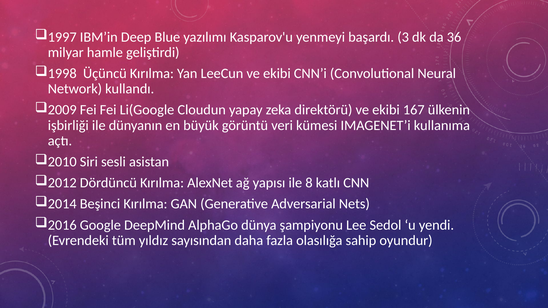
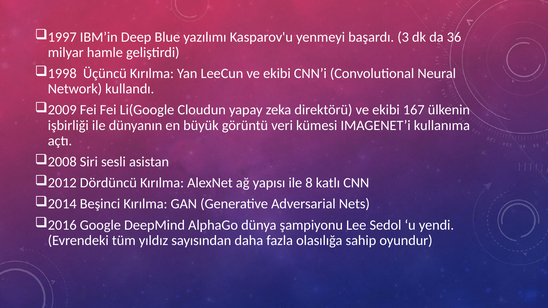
2010: 2010 -> 2008 (62, 162)
